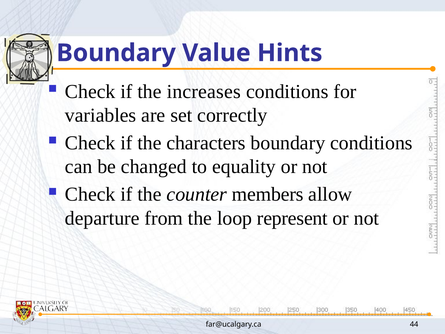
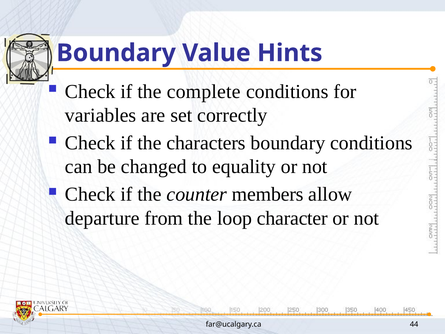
increases: increases -> complete (204, 91)
represent: represent -> character (292, 218)
